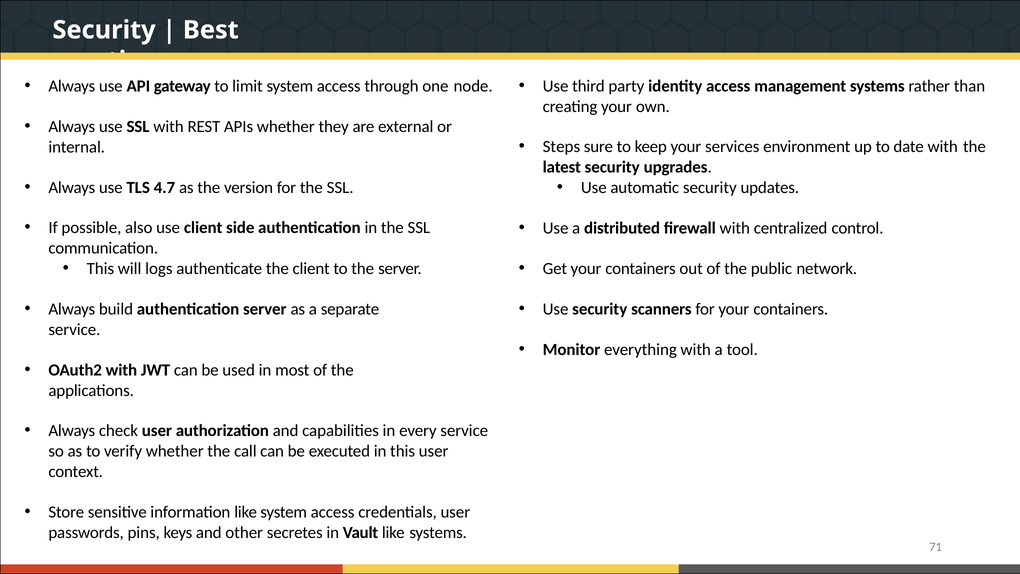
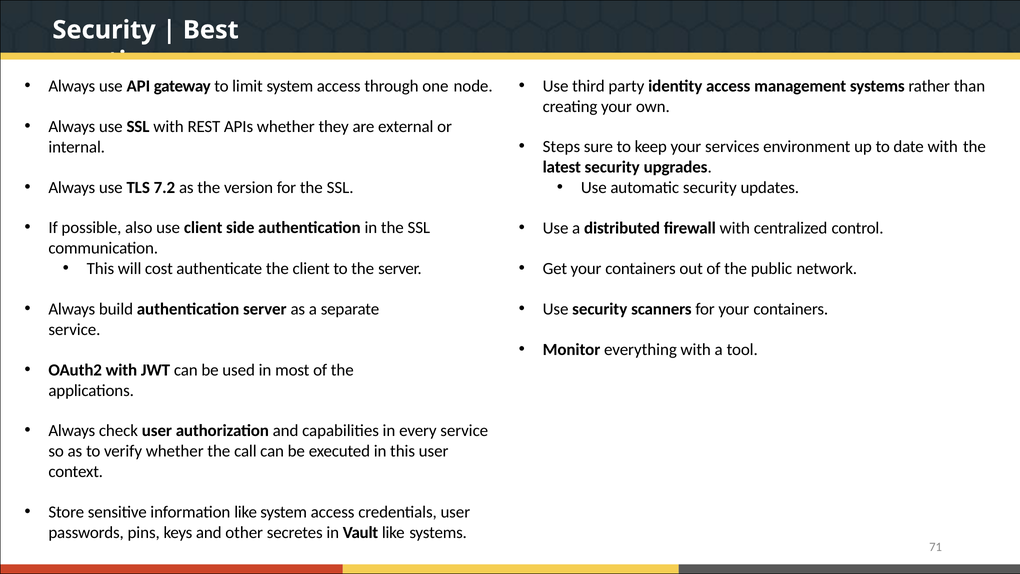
4.7: 4.7 -> 7.2 (164, 187)
logs: logs -> cost (159, 269)
